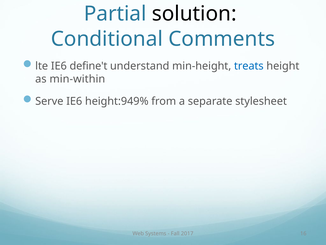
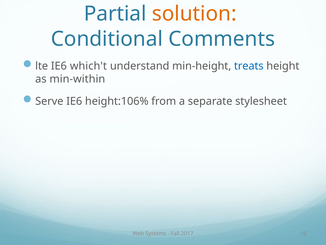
solution colour: black -> orange (194, 14)
define't: define't -> which't (88, 66)
height:949%: height:949% -> height:106% (117, 101)
